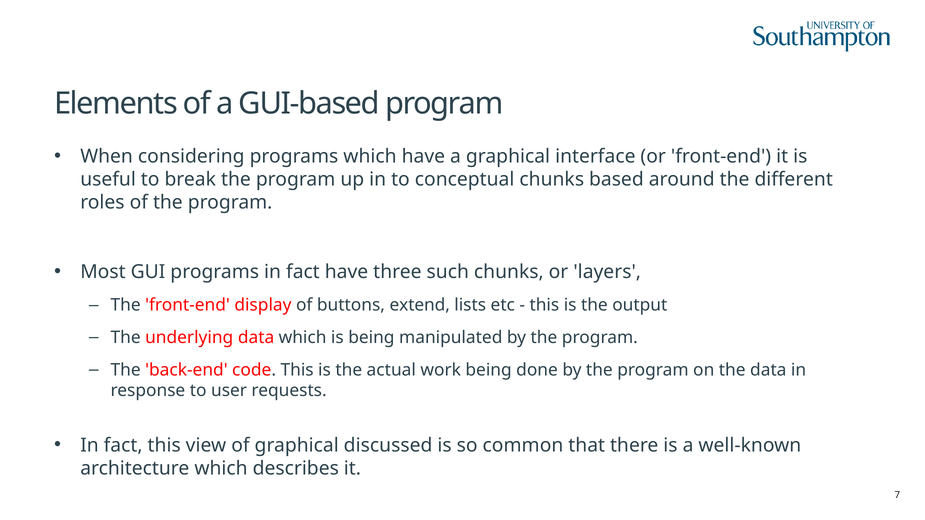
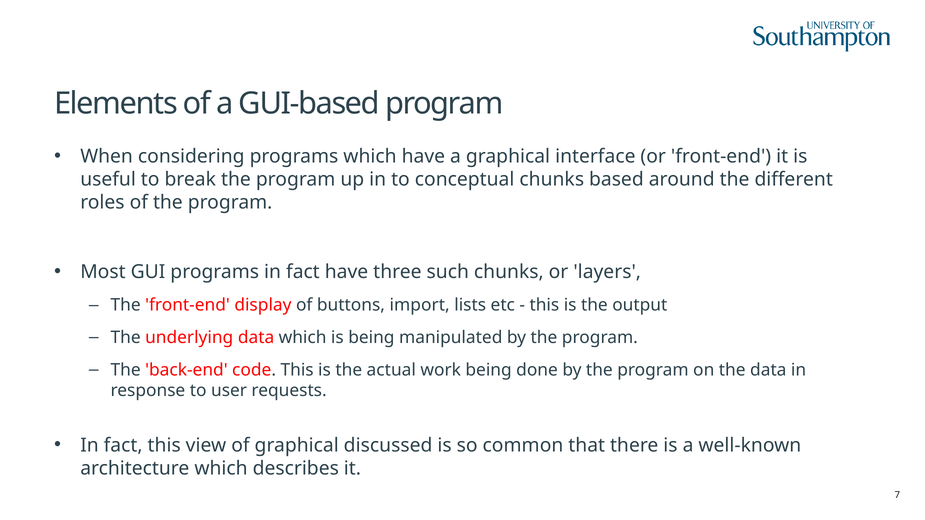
extend: extend -> import (420, 305)
